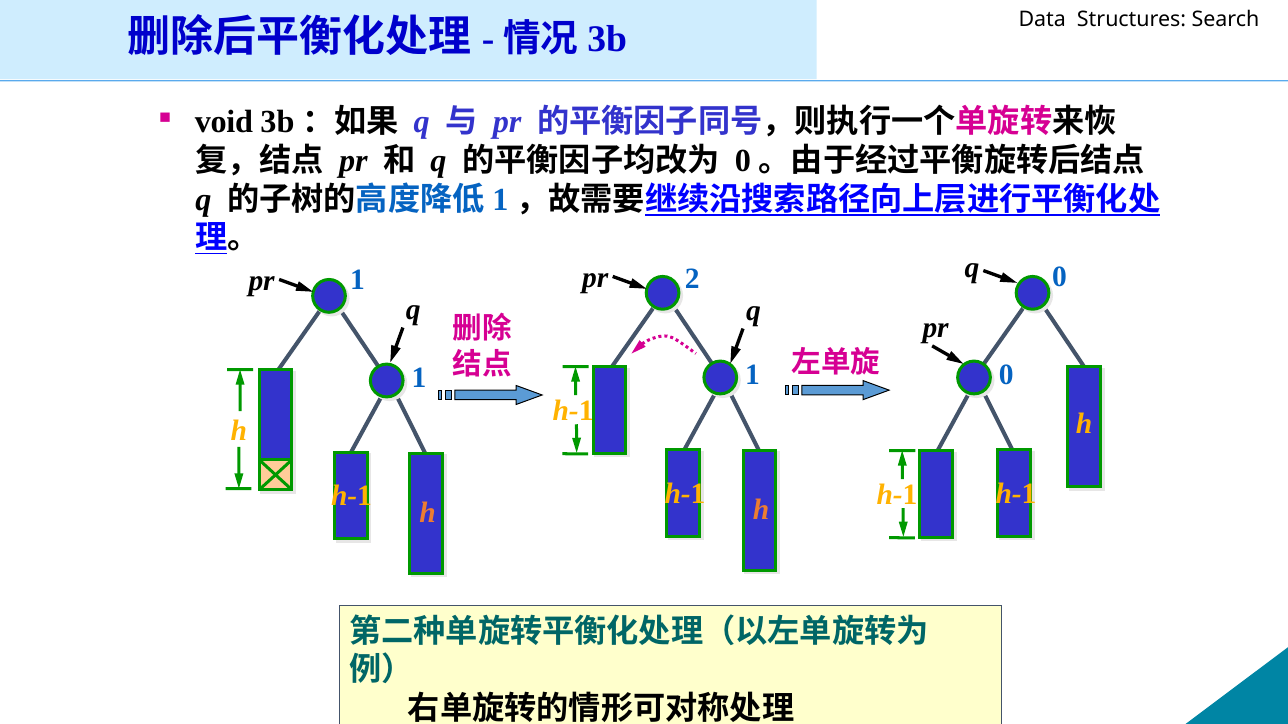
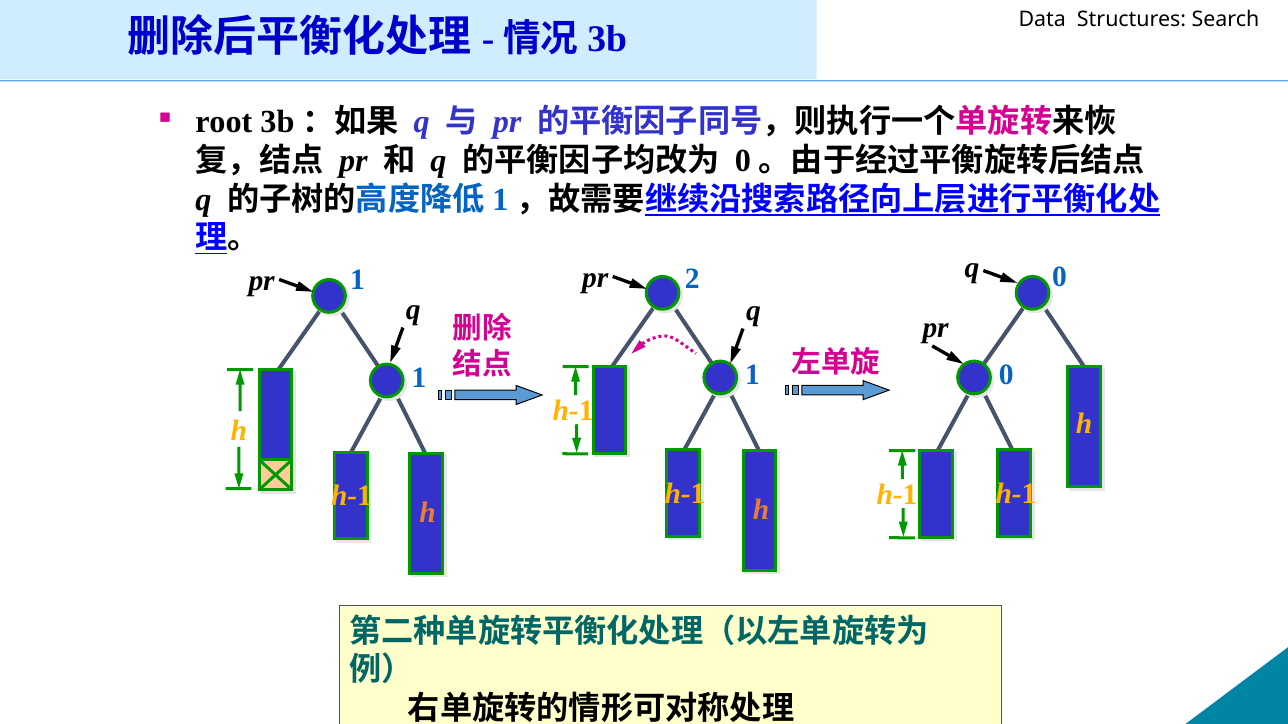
void: void -> root (224, 122)
